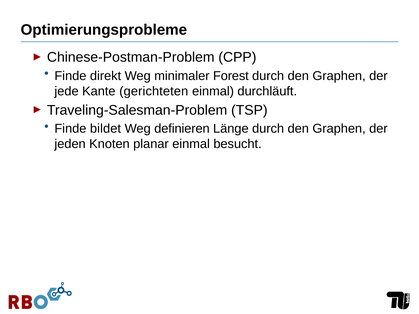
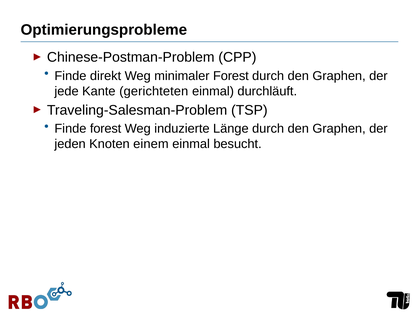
Finde bildet: bildet -> forest (106, 129)
definieren: definieren -> induzierte (182, 129)
planar: planar -> einem (151, 144)
